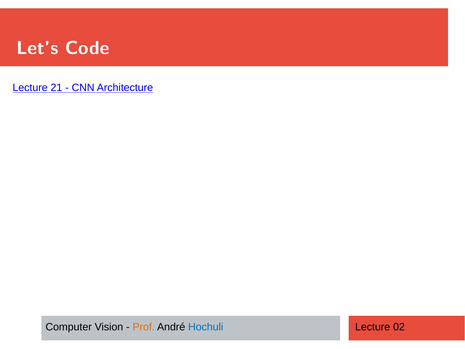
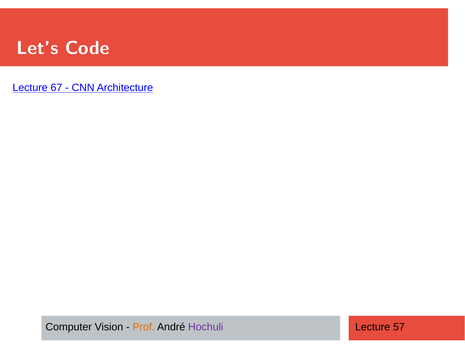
21: 21 -> 67 (56, 88)
Hochuli colour: blue -> purple (206, 327)
02: 02 -> 57 (399, 327)
